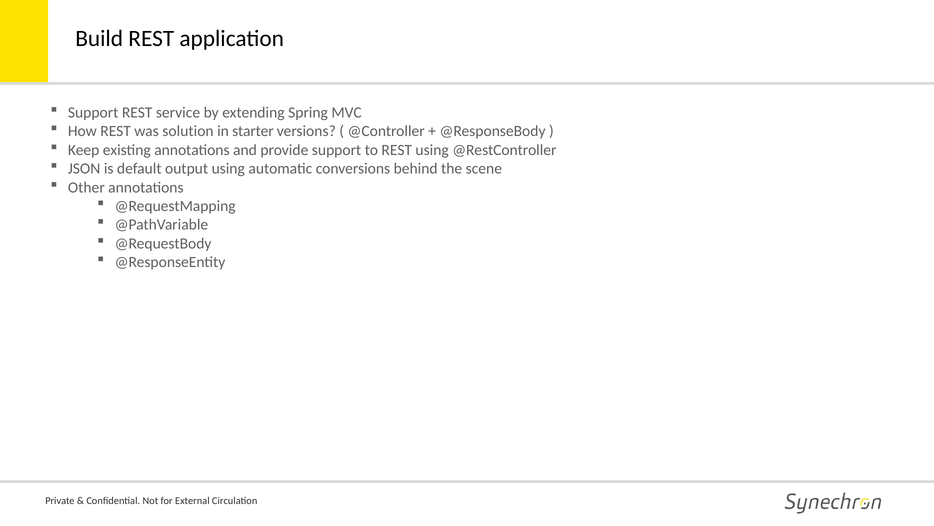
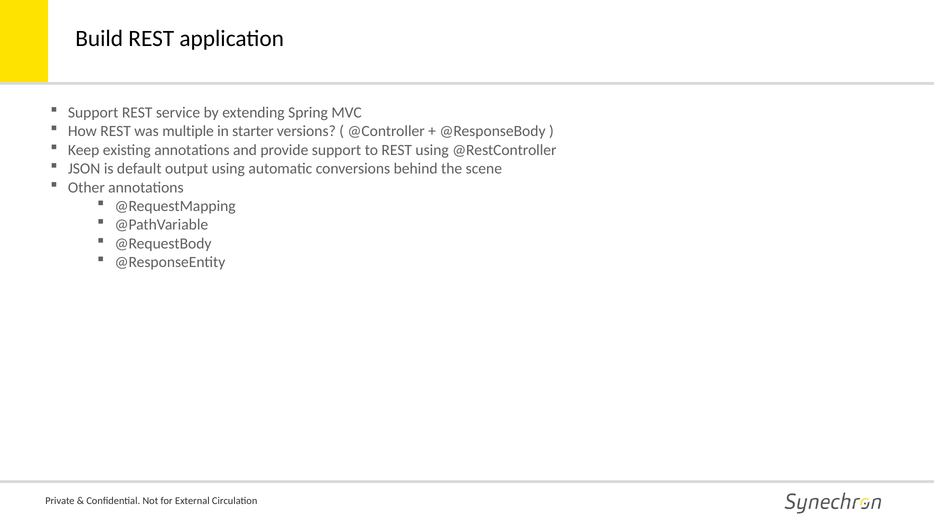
solution: solution -> multiple (188, 131)
